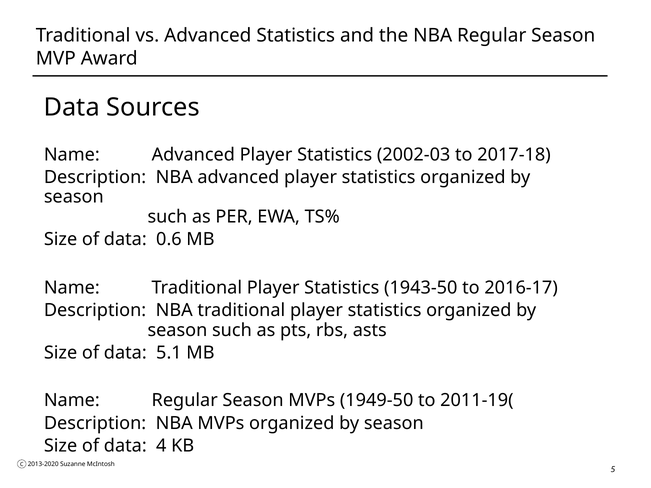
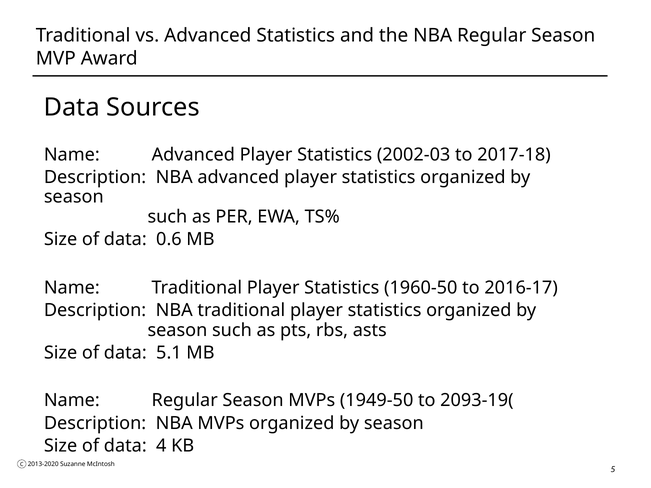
1943-50: 1943-50 -> 1960-50 (421, 288)
2011-19(: 2011-19( -> 2093-19( (477, 401)
